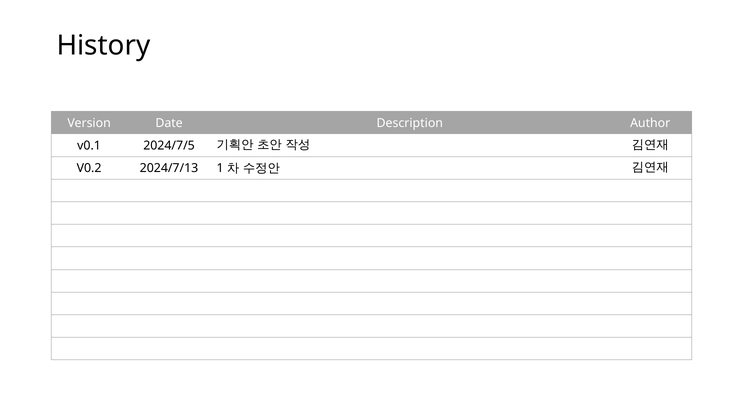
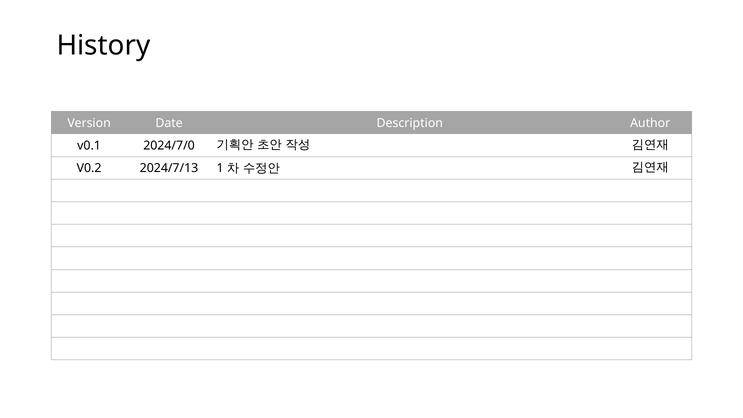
2024/7/5: 2024/7/5 -> 2024/7/0 (169, 146)
